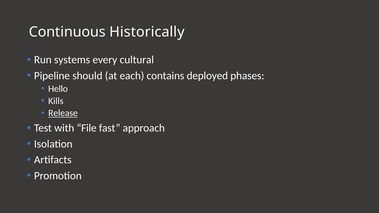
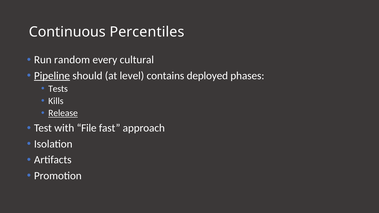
Historically: Historically -> Percentiles (147, 32)
systems: systems -> random (72, 60)
Pipeline underline: none -> present (52, 76)
each: each -> level (132, 76)
Hello: Hello -> Tests (58, 89)
